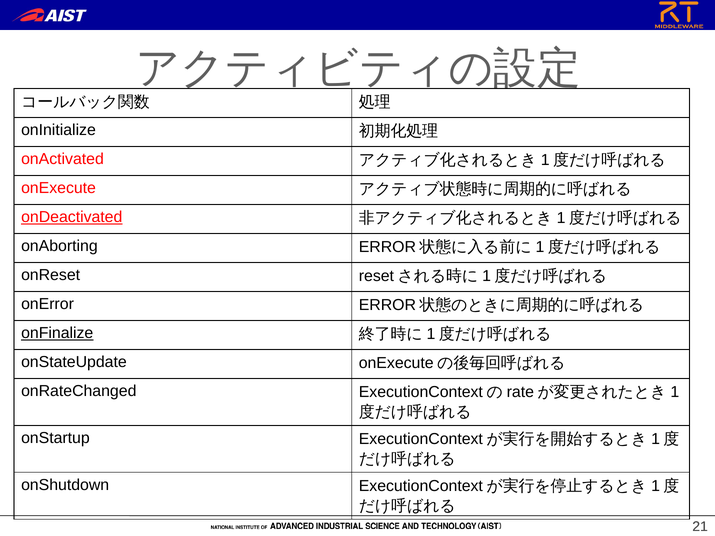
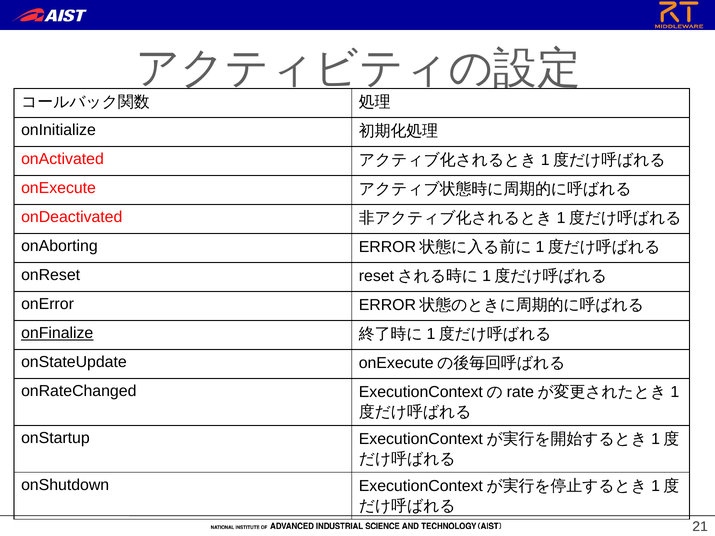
onDeactivated underline: present -> none (72, 217)
